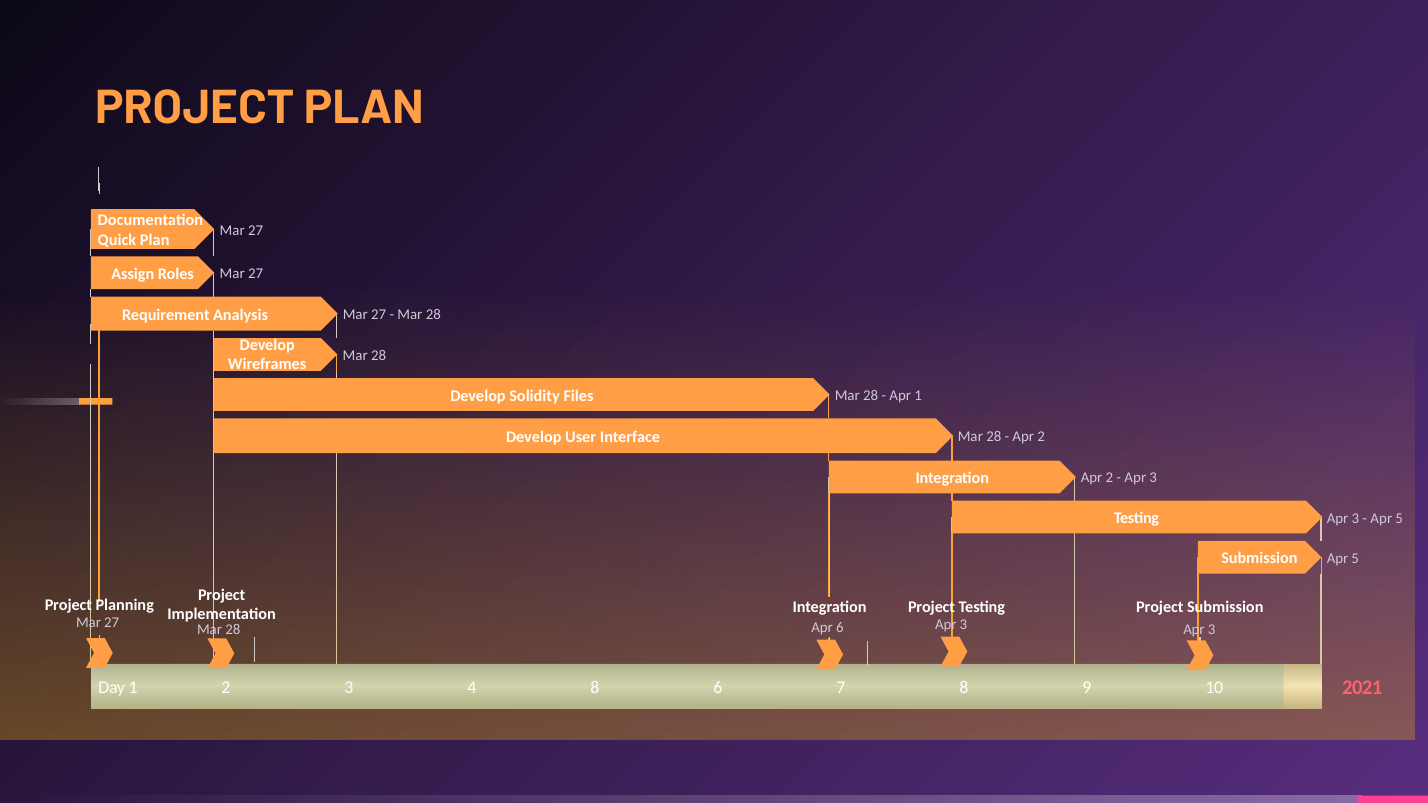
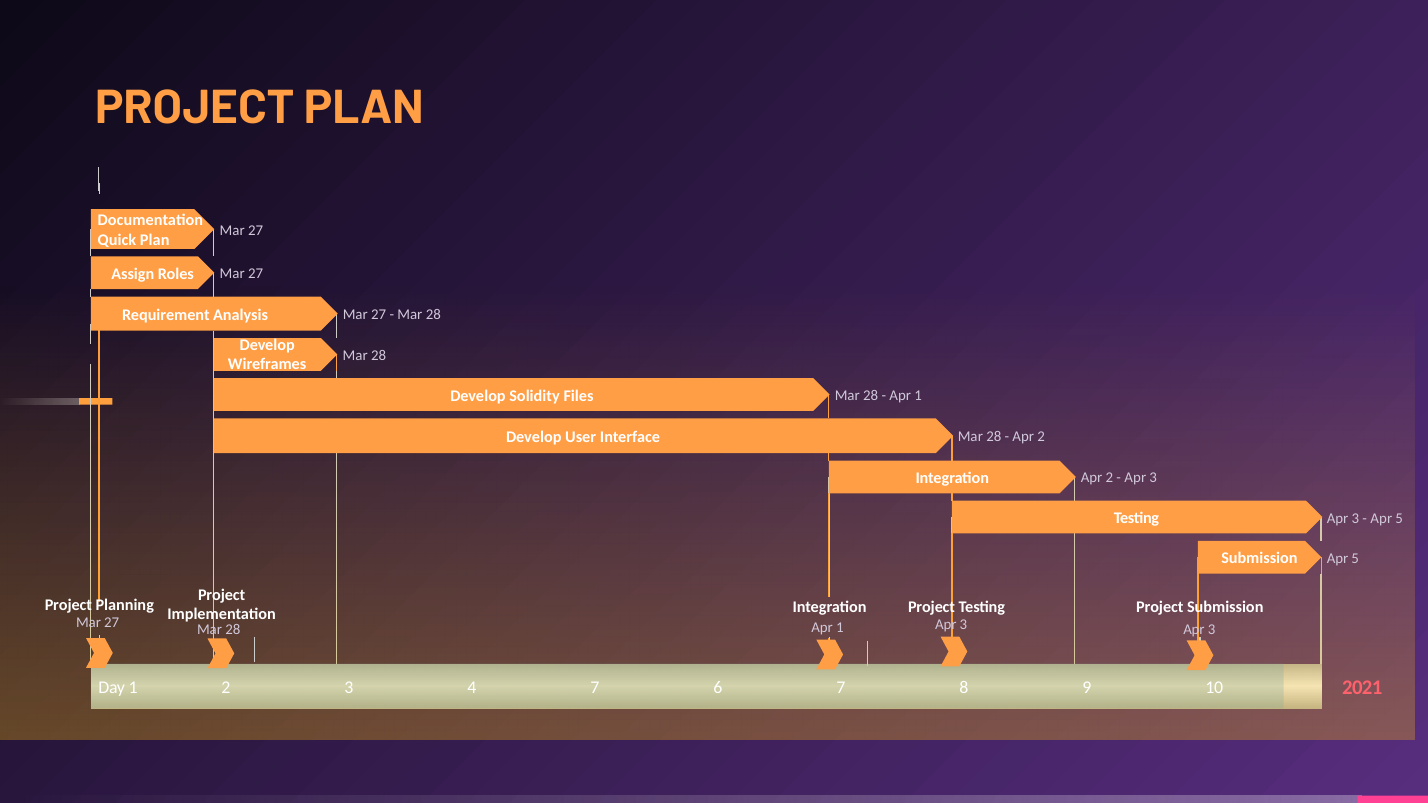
6: 6 -> 1 (840, 628)
4 8: 8 -> 7 (595, 688)
